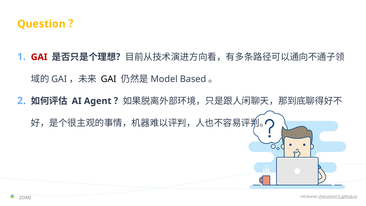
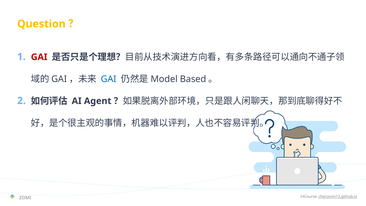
GAI colour: black -> blue (109, 79)
